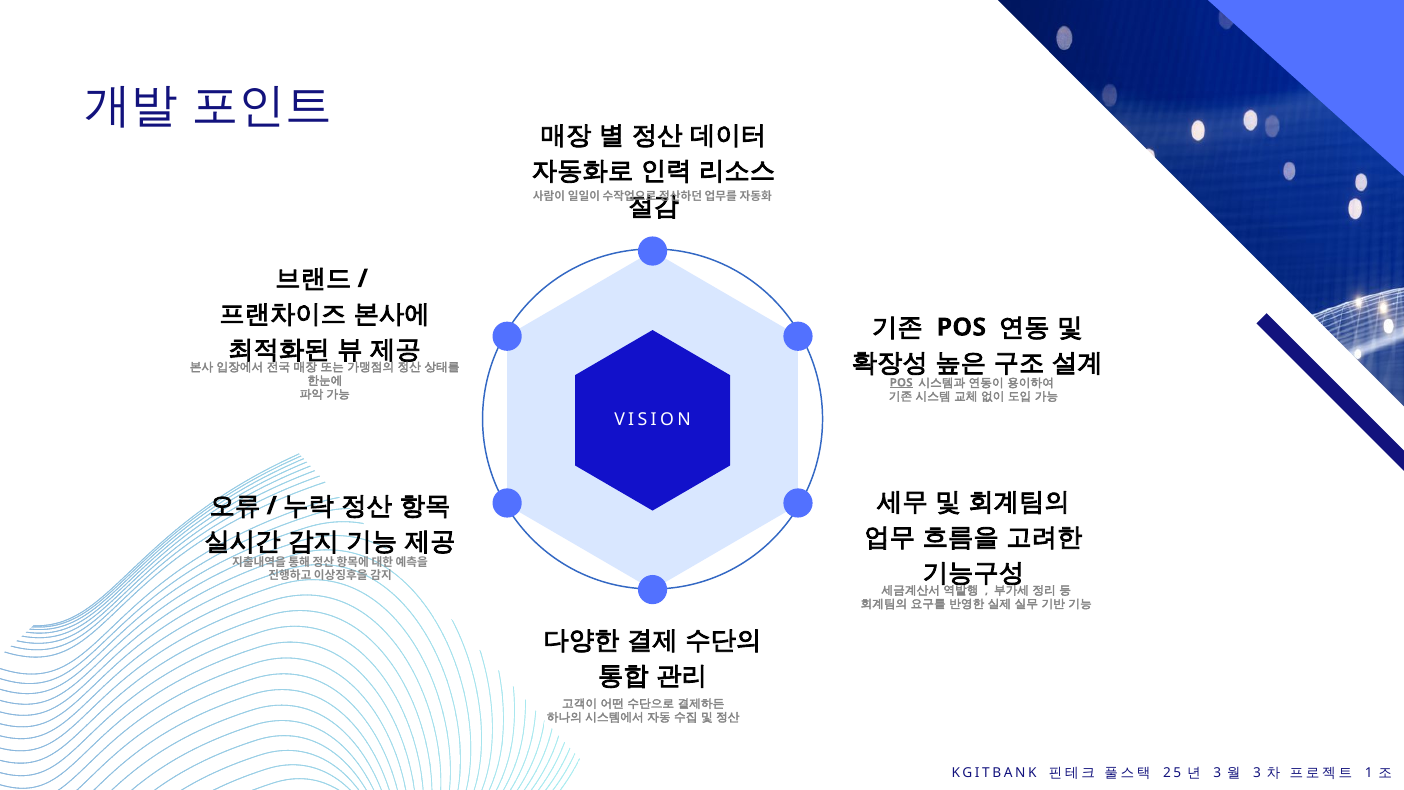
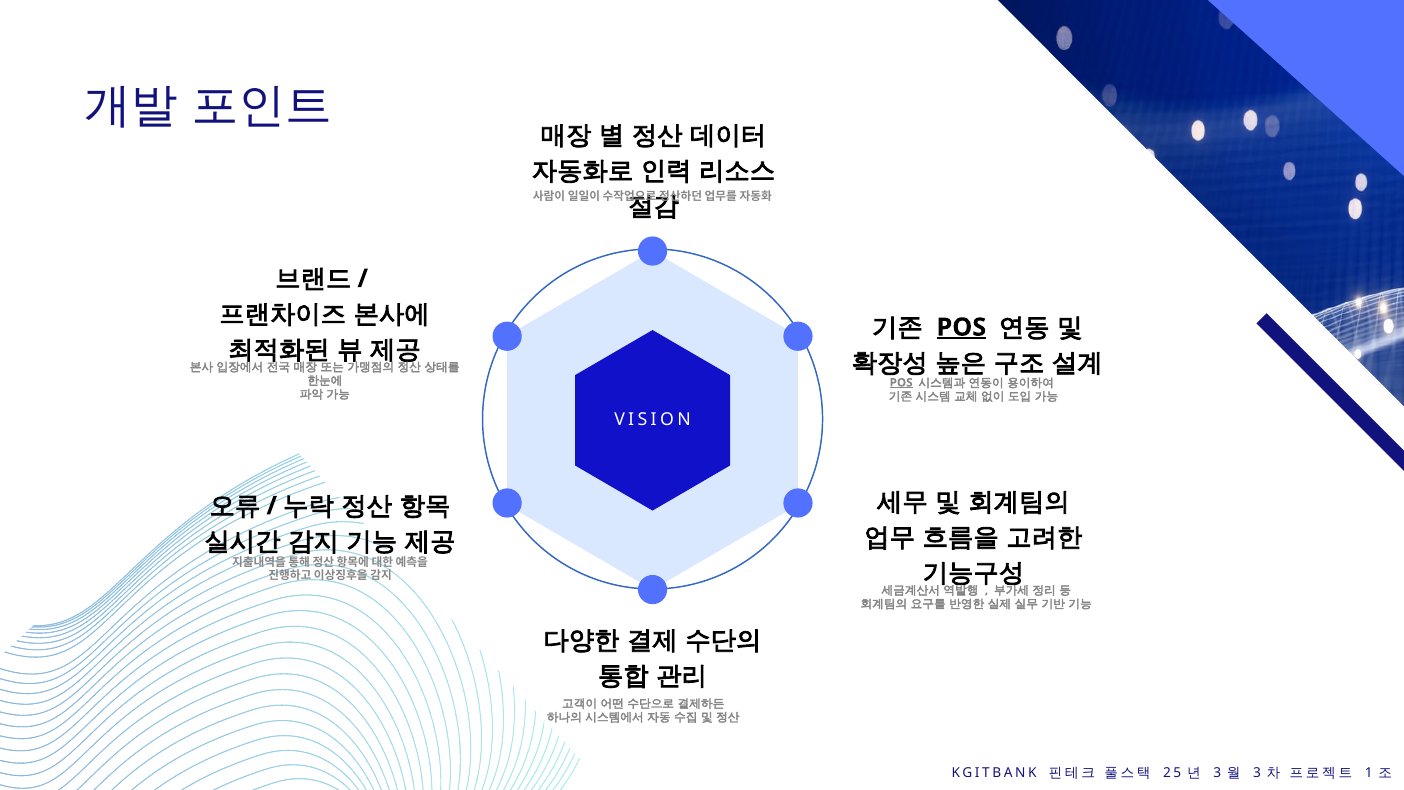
POS underline: none -> present (961, 327)
